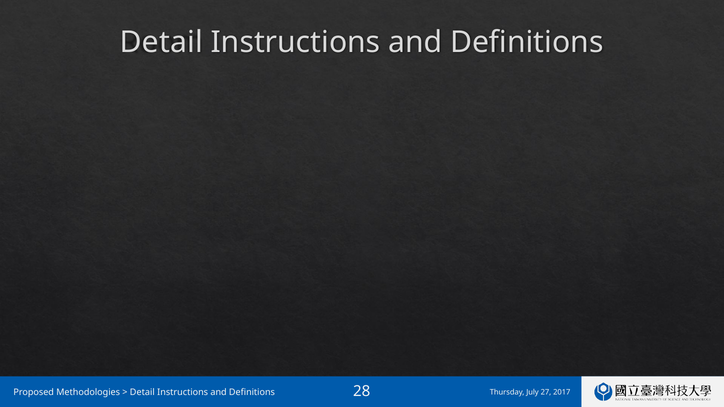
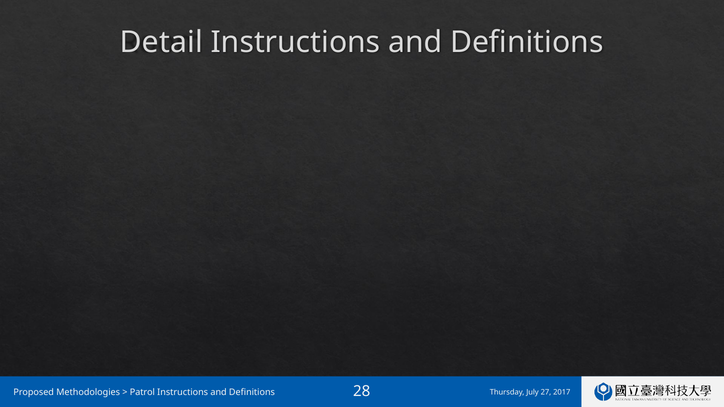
Detail: Detail -> Patrol (142, 392)
